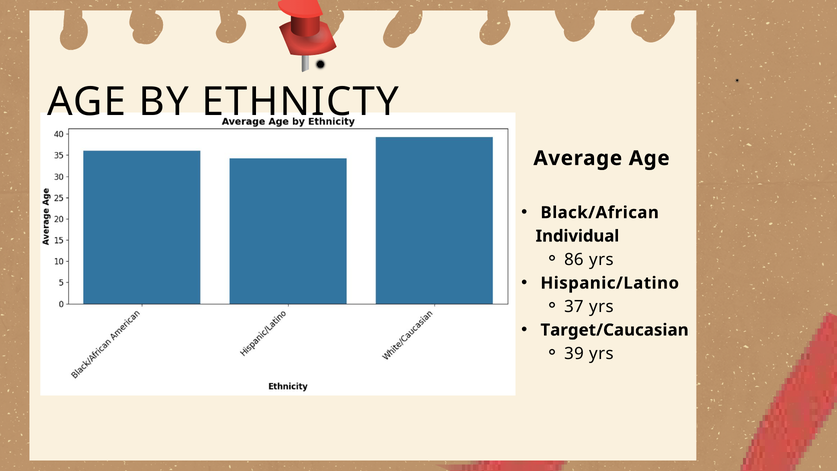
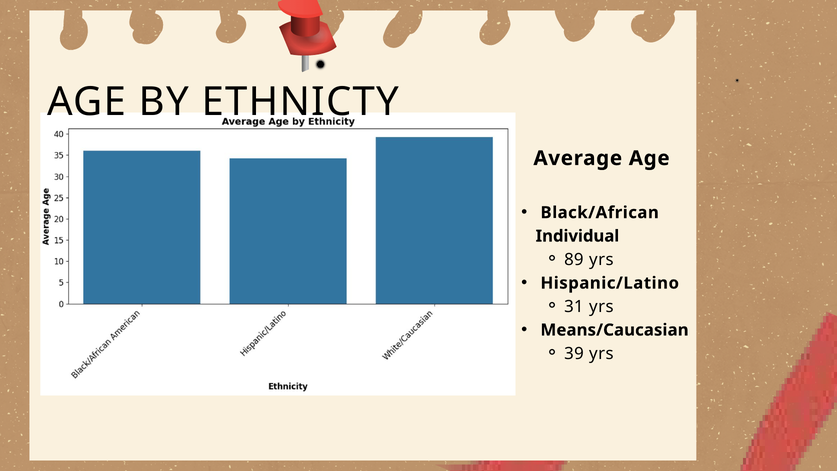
86: 86 -> 89 (574, 259)
37: 37 -> 31 (574, 306)
Target/Caucasian: Target/Caucasian -> Means/Caucasian (615, 330)
